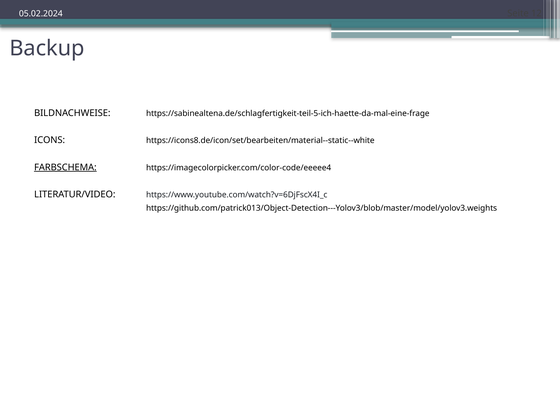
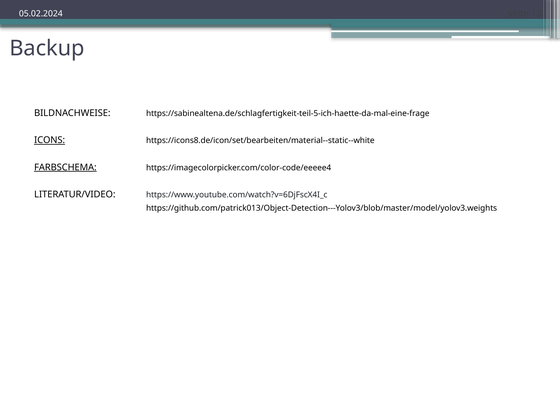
ICONS underline: none -> present (50, 140)
